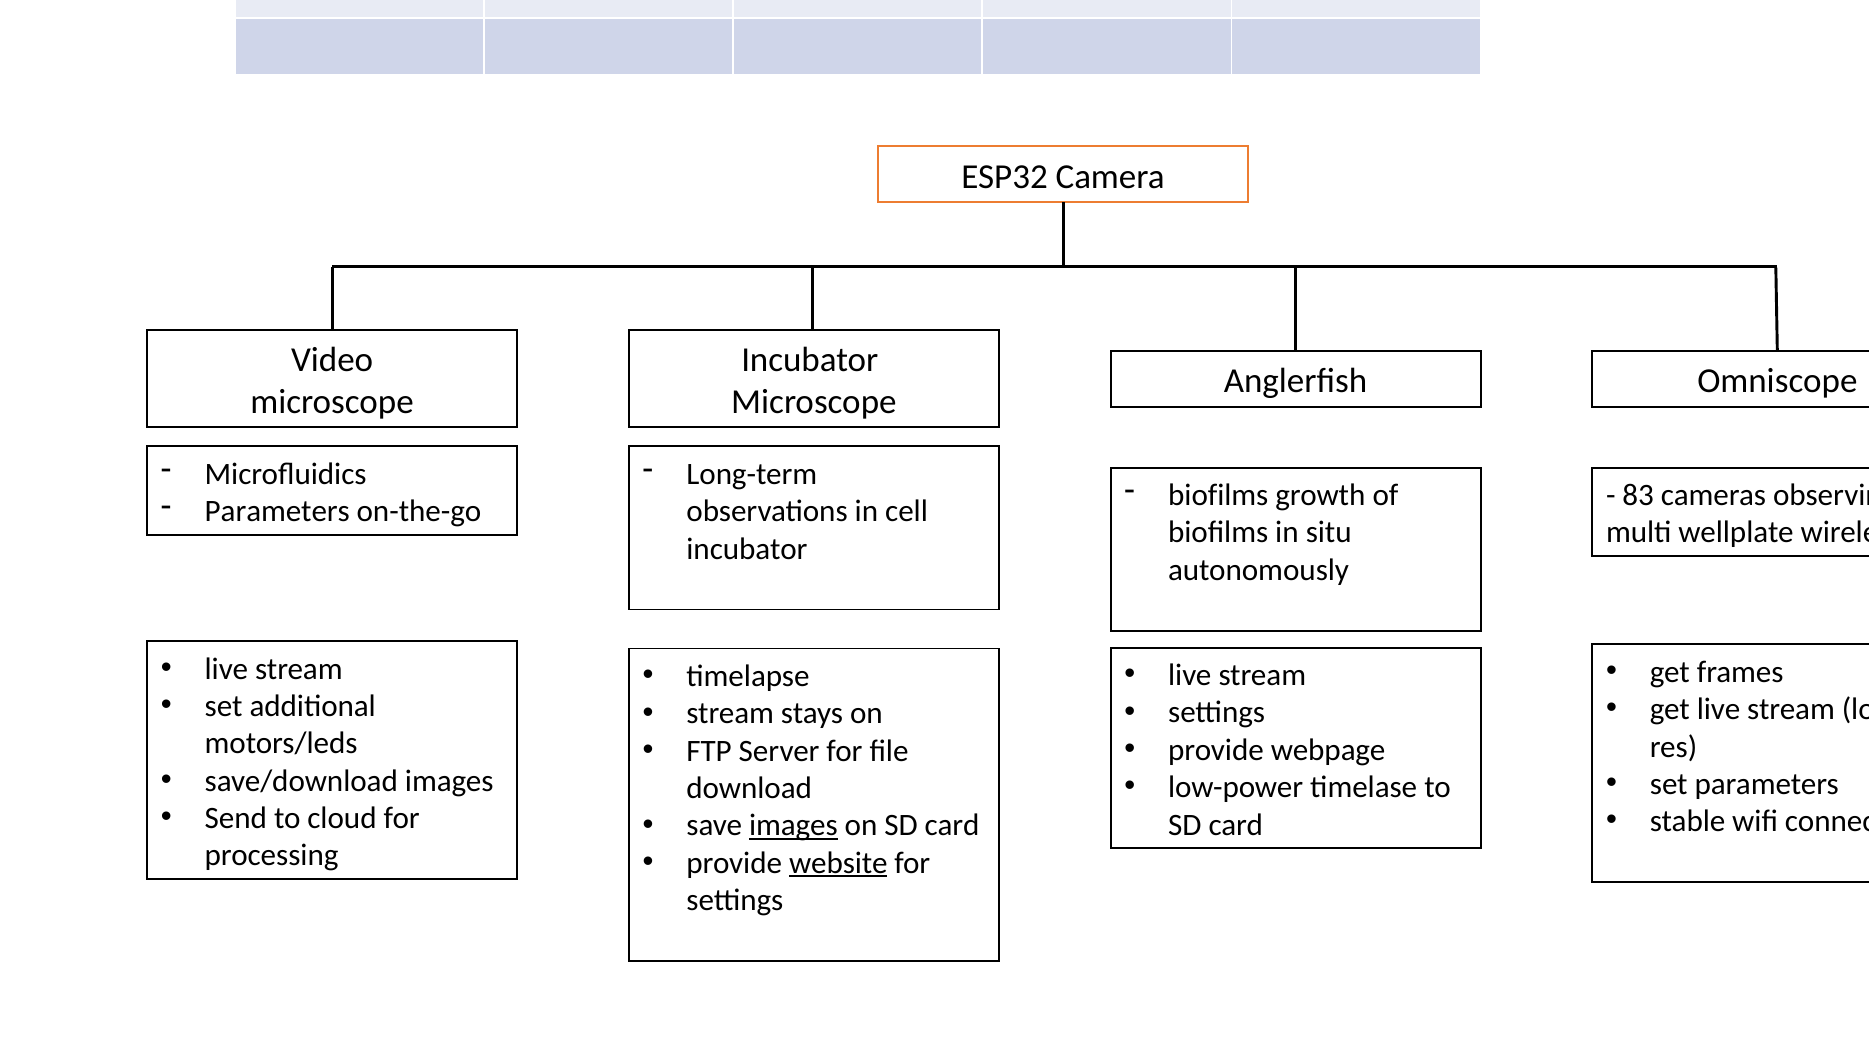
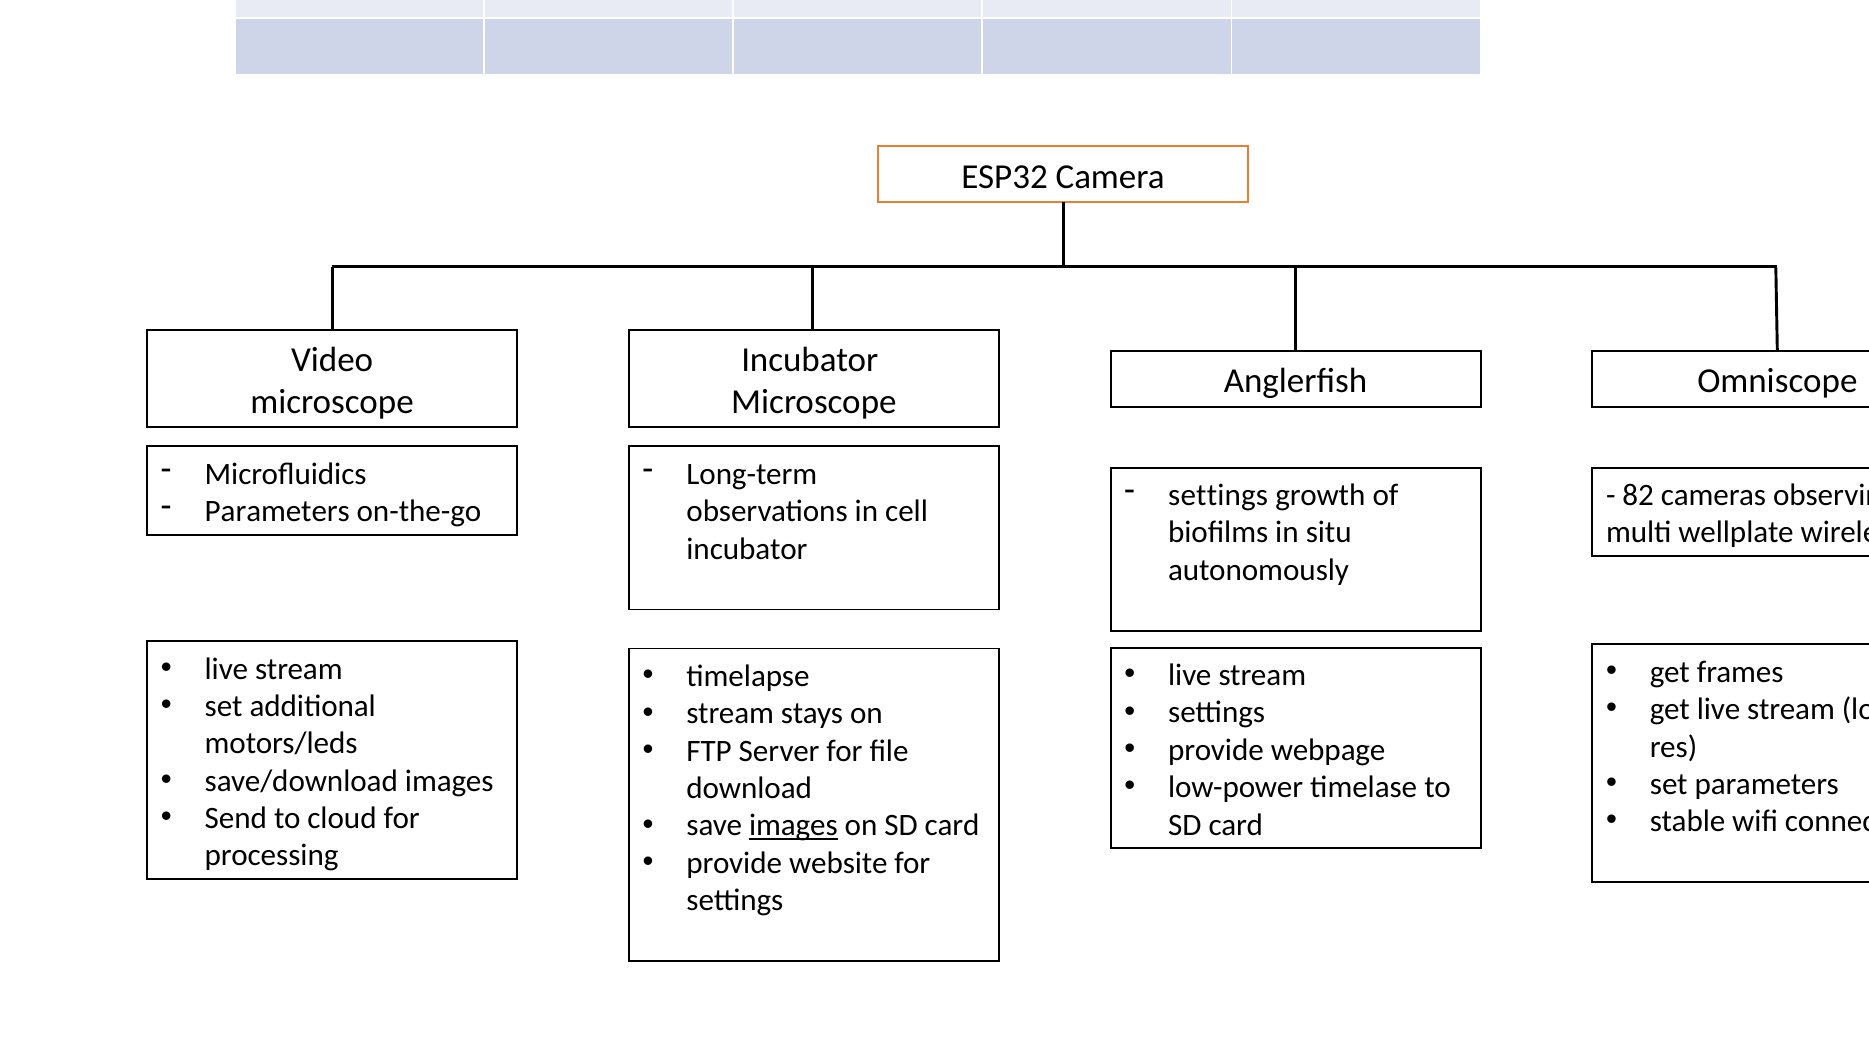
biofilms: biofilms -> settings (1218, 496)
83: 83 -> 82 (1638, 496)
website underline: present -> none (838, 863)
